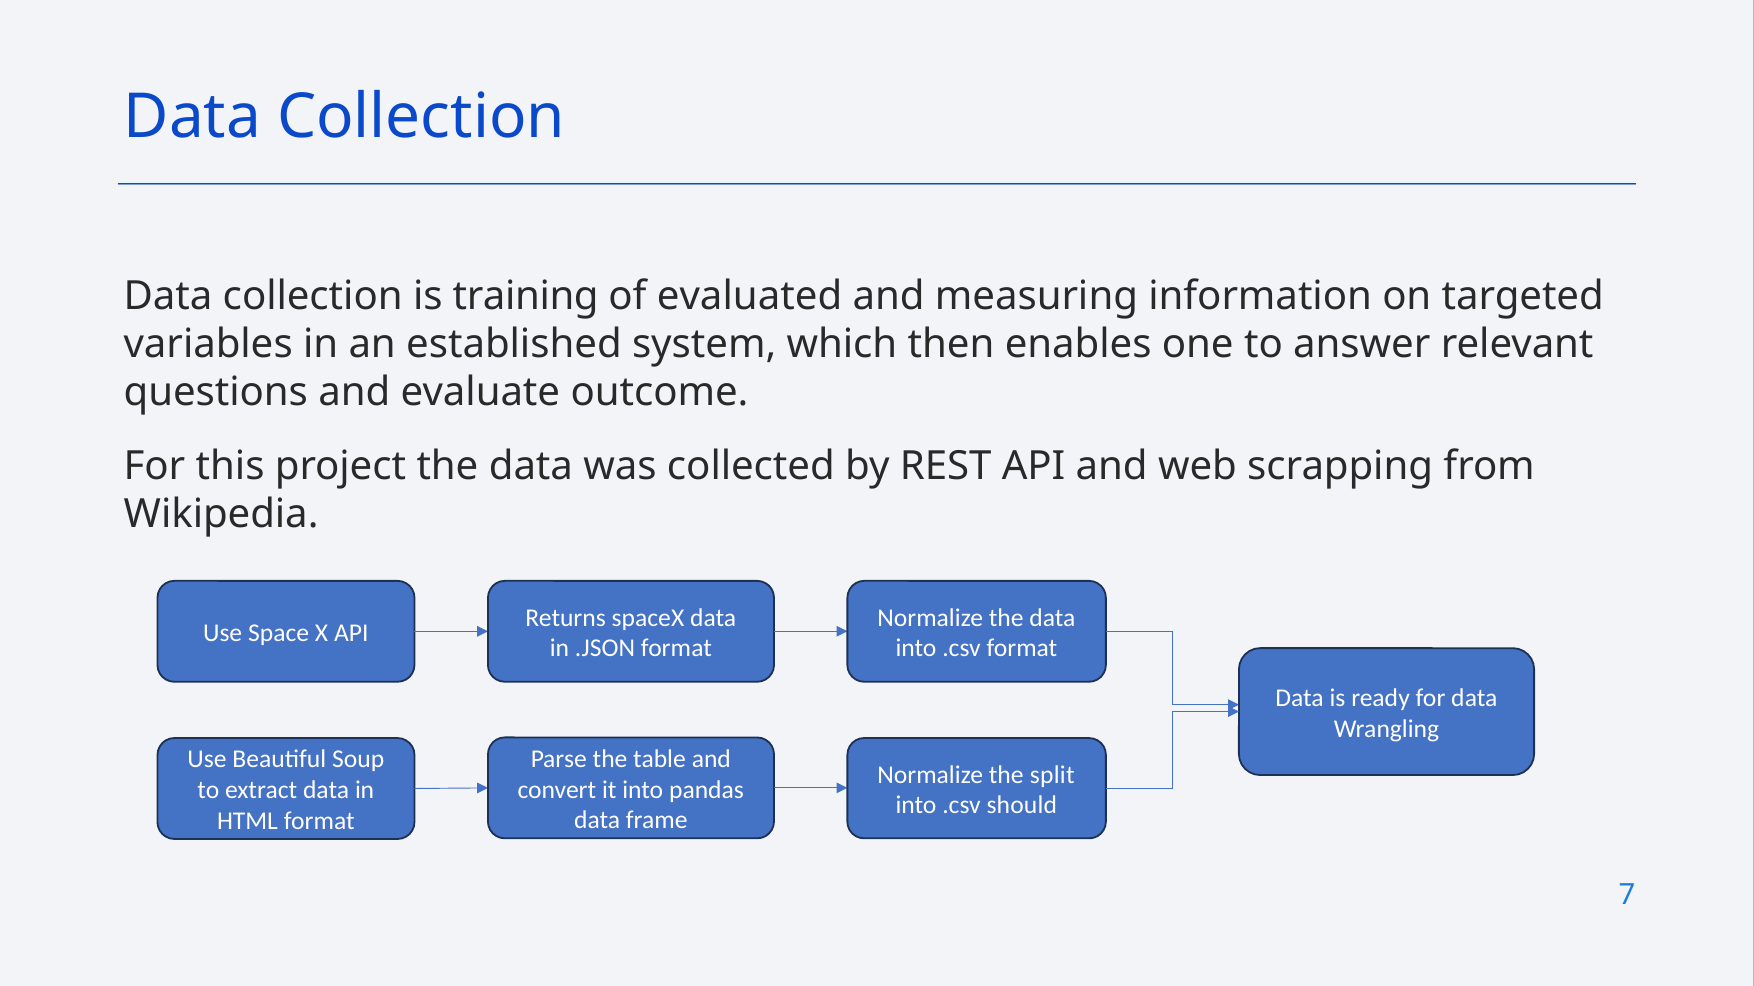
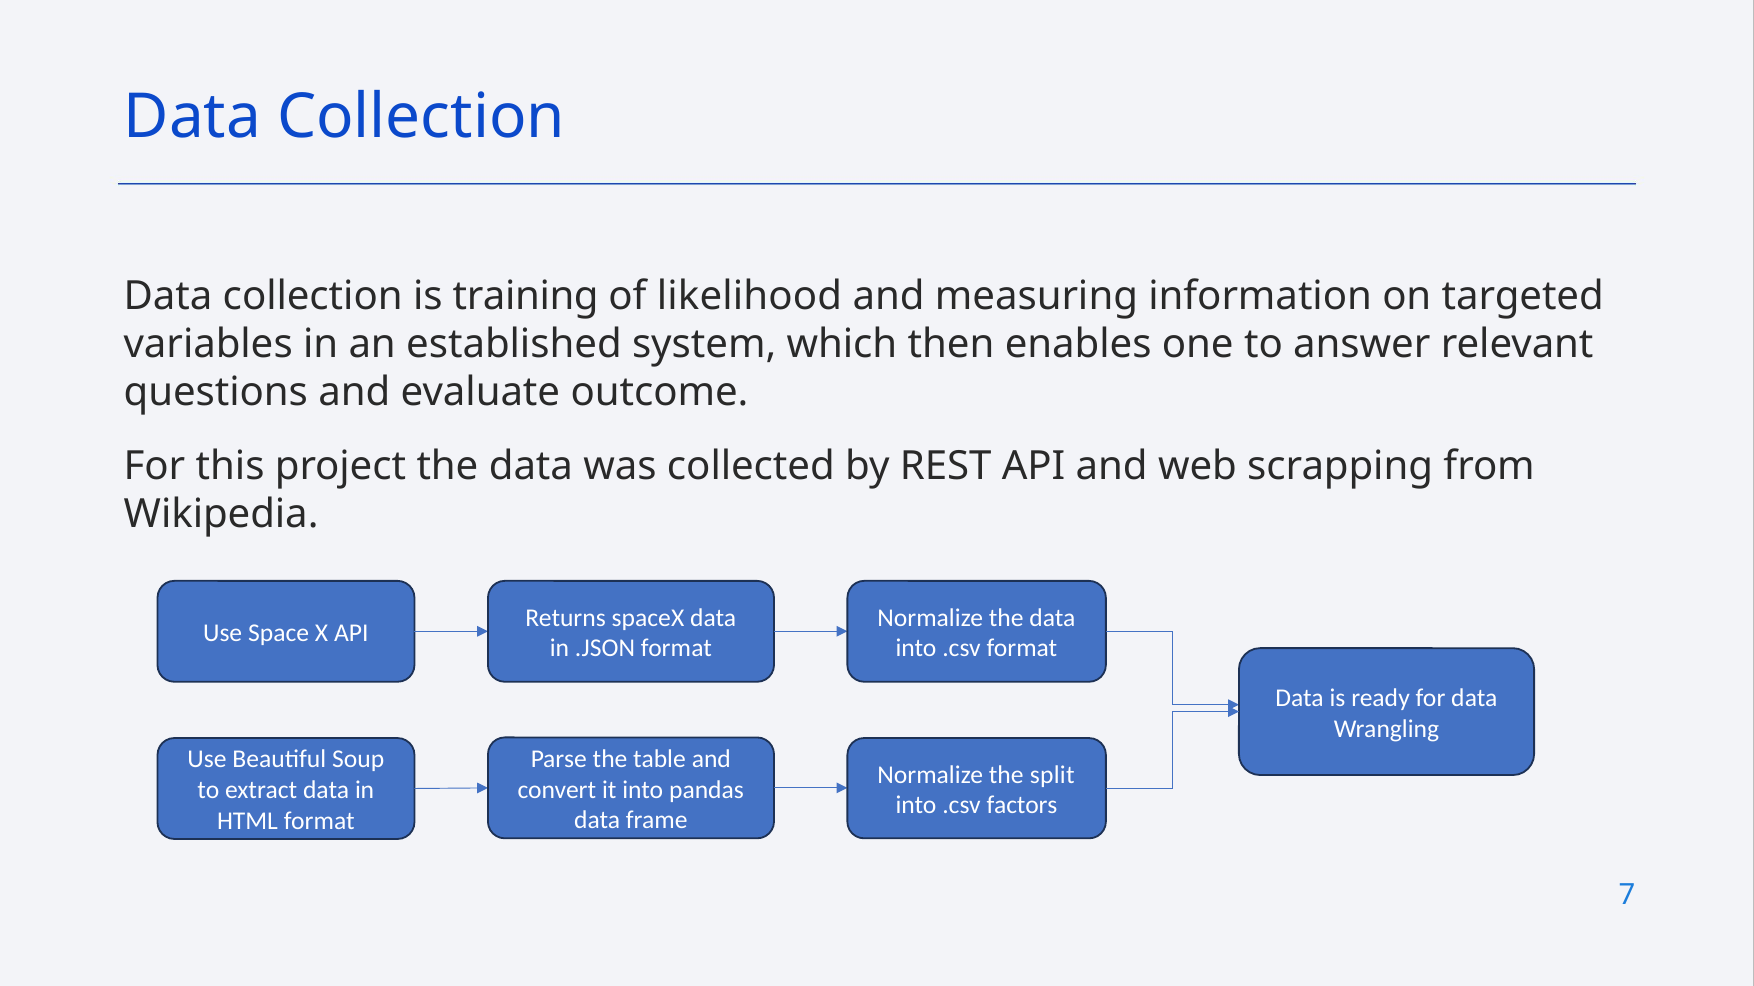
evaluated: evaluated -> likelihood (749, 296)
should: should -> factors (1022, 806)
